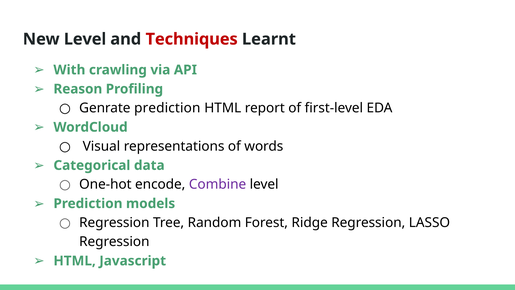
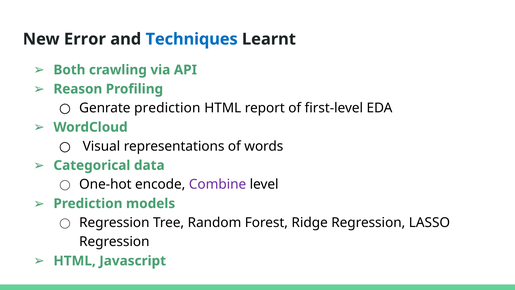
New Level: Level -> Error (85, 39)
Techniques colour: red -> blue (192, 39)
With: With -> Both (69, 70)
